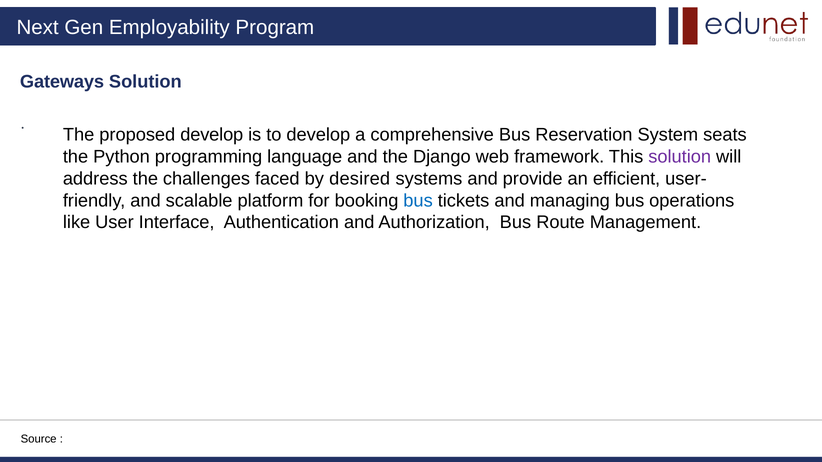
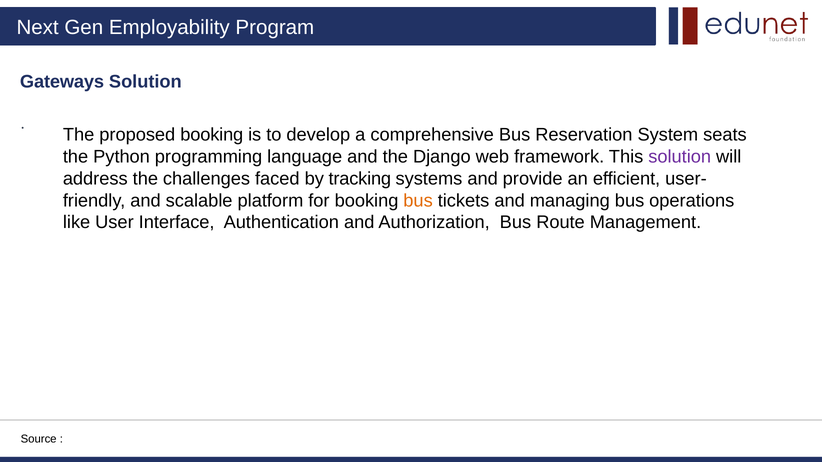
proposed develop: develop -> booking (212, 135)
desired: desired -> tracking (360, 179)
bus colour: blue -> orange (418, 201)
